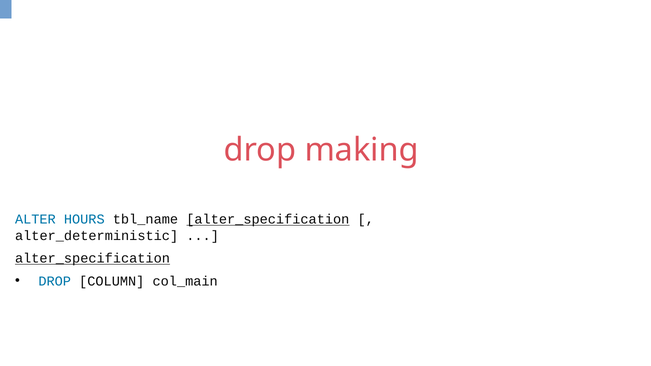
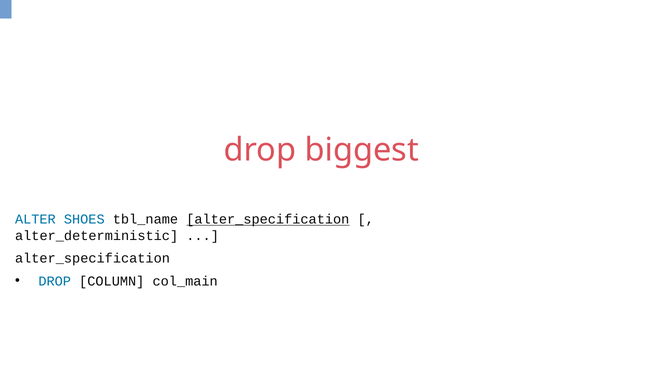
making: making -> biggest (362, 150)
HOURS: HOURS -> SHOES (84, 219)
alter_specification underline: present -> none (92, 259)
